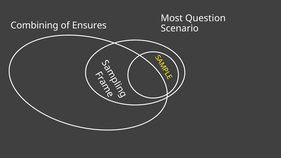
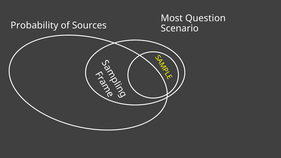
Combining: Combining -> Probability (34, 25)
Ensures: Ensures -> Sources (89, 25)
